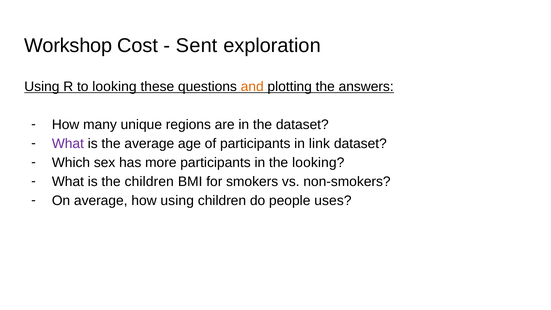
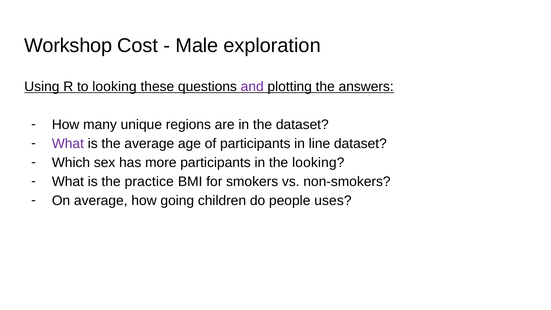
Sent: Sent -> Male (197, 46)
and colour: orange -> purple (252, 87)
link: link -> line (319, 144)
the children: children -> practice (149, 182)
how using: using -> going (177, 201)
